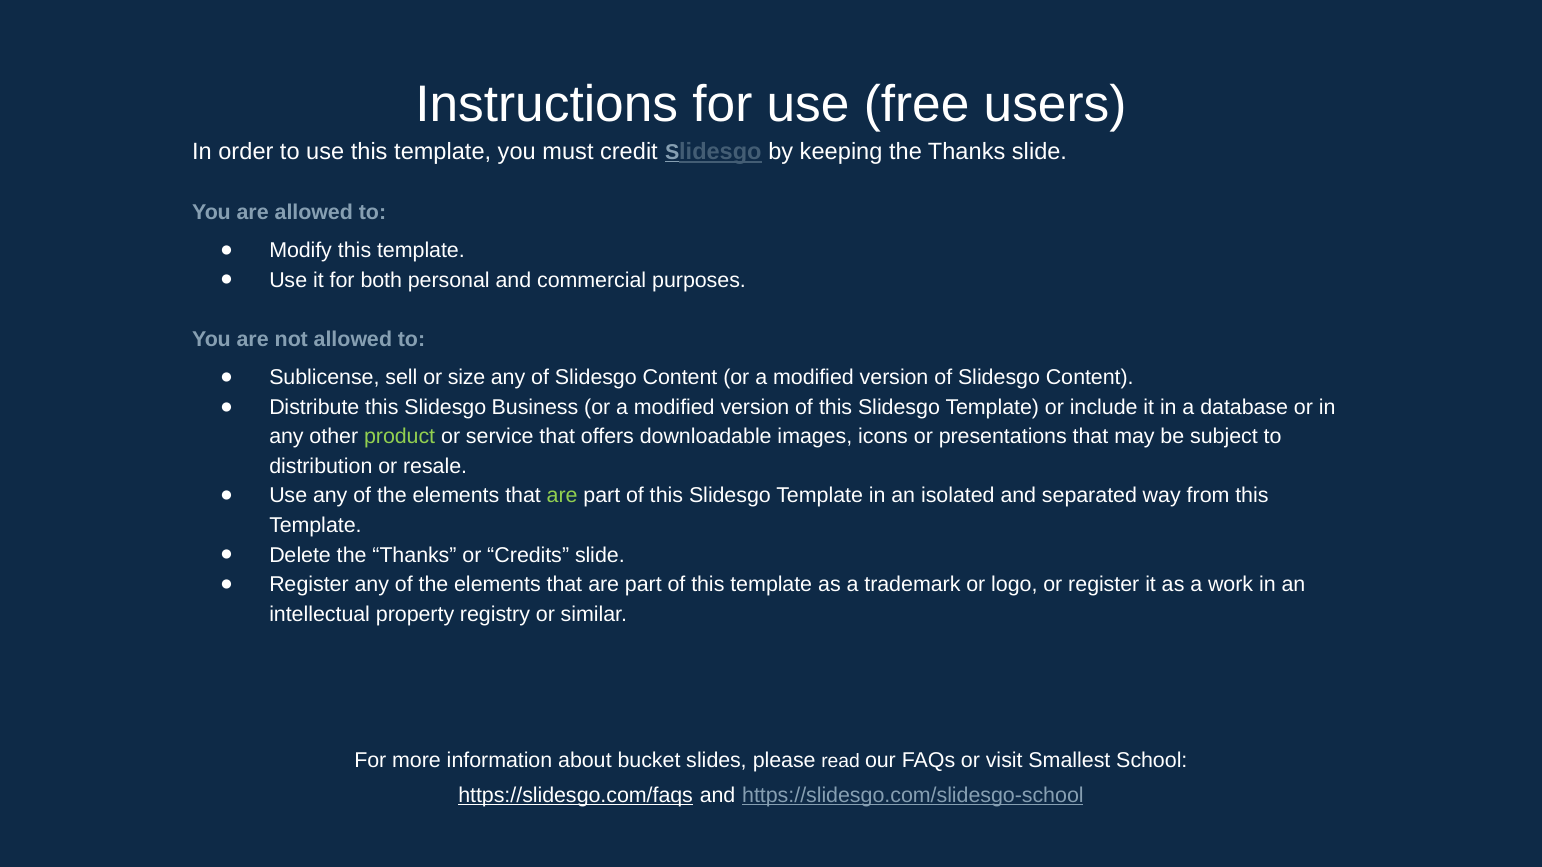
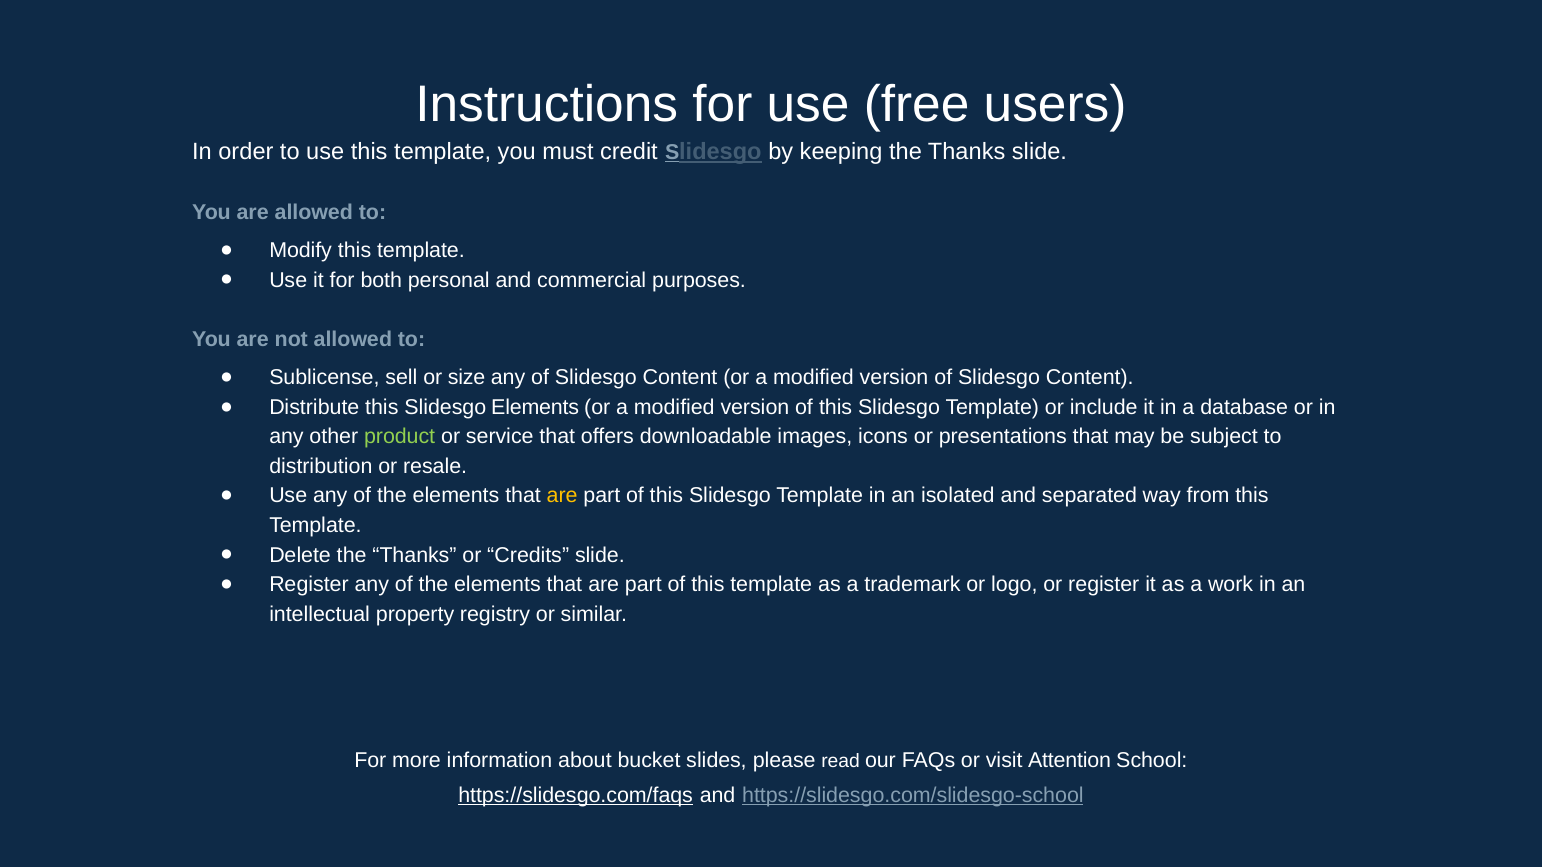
Slidesgo Business: Business -> Elements (535, 407)
are colour: light green -> yellow (562, 496)
Smallest: Smallest -> Attention (1070, 761)
